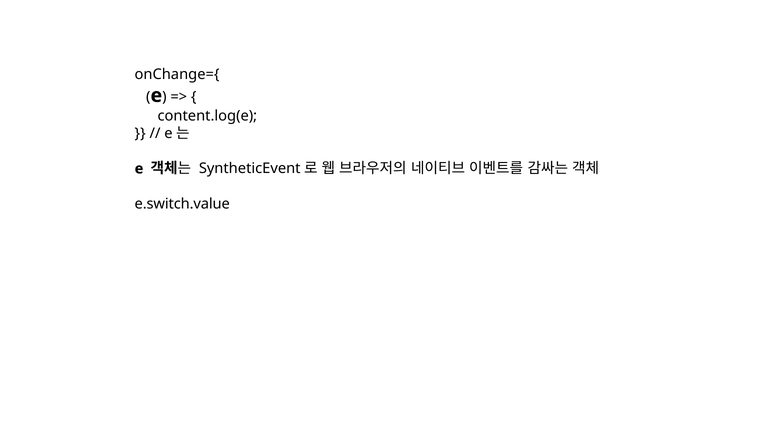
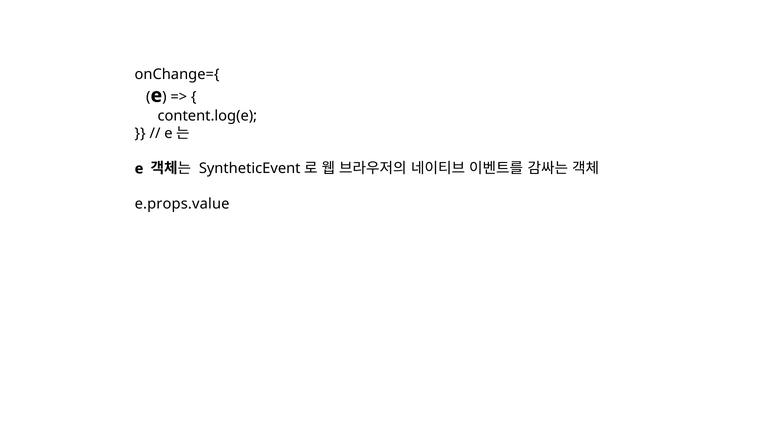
e.switch.value: e.switch.value -> e.props.value (182, 204)
